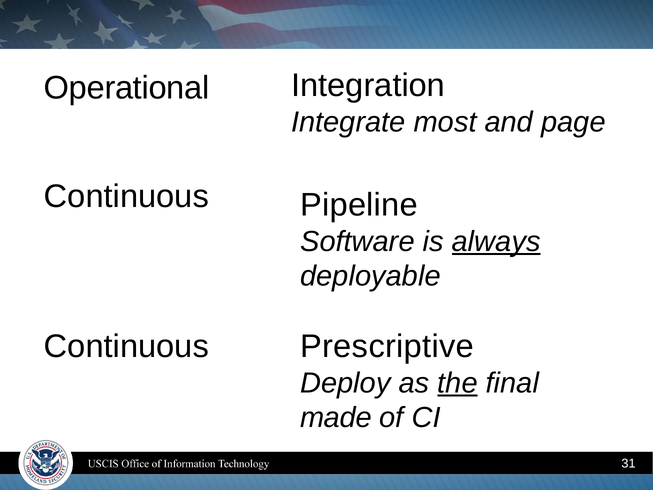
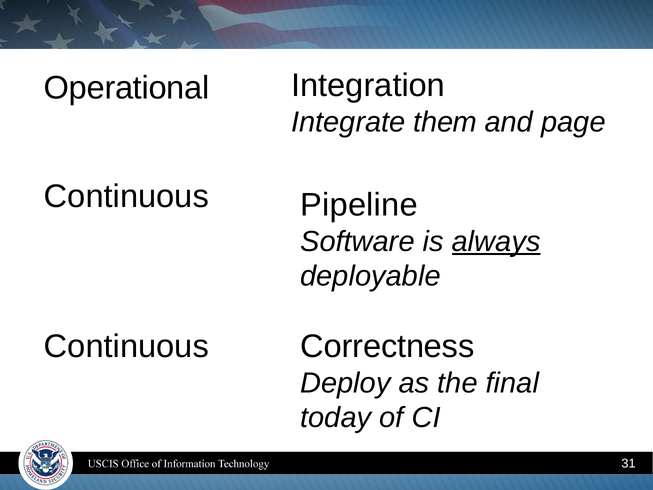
most: most -> them (445, 122)
Prescriptive: Prescriptive -> Correctness (387, 346)
the underline: present -> none (458, 383)
made: made -> today (336, 418)
